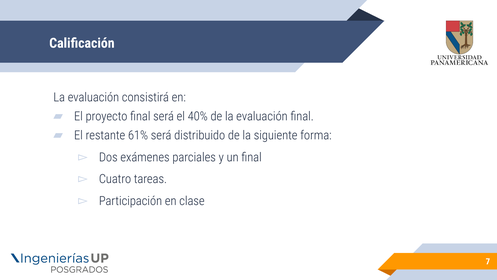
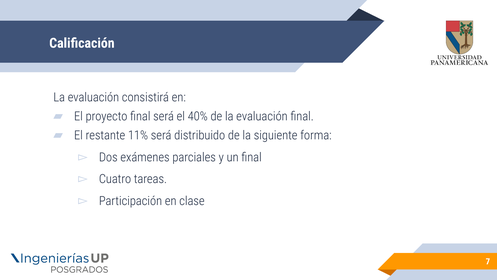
61%: 61% -> 11% (138, 135)
